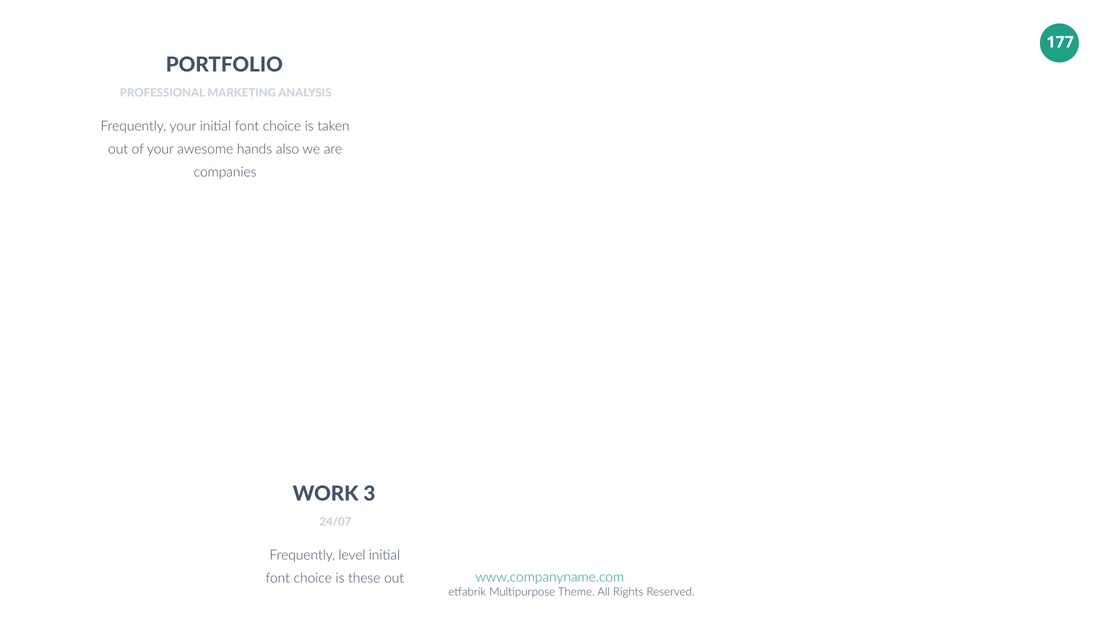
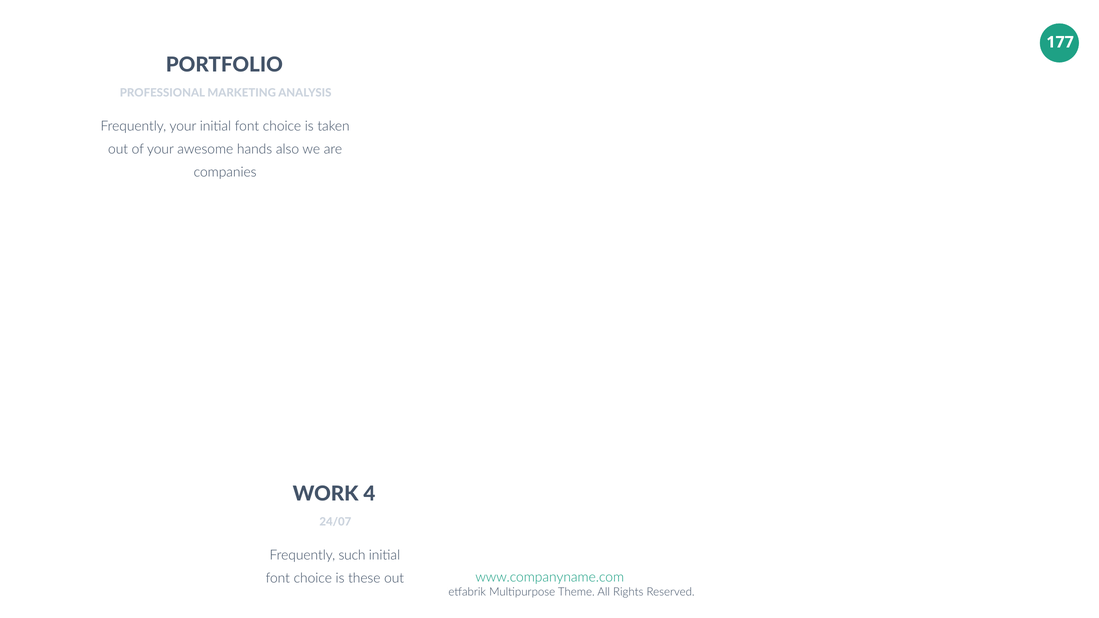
3: 3 -> 4 (369, 494)
level: level -> such (352, 555)
